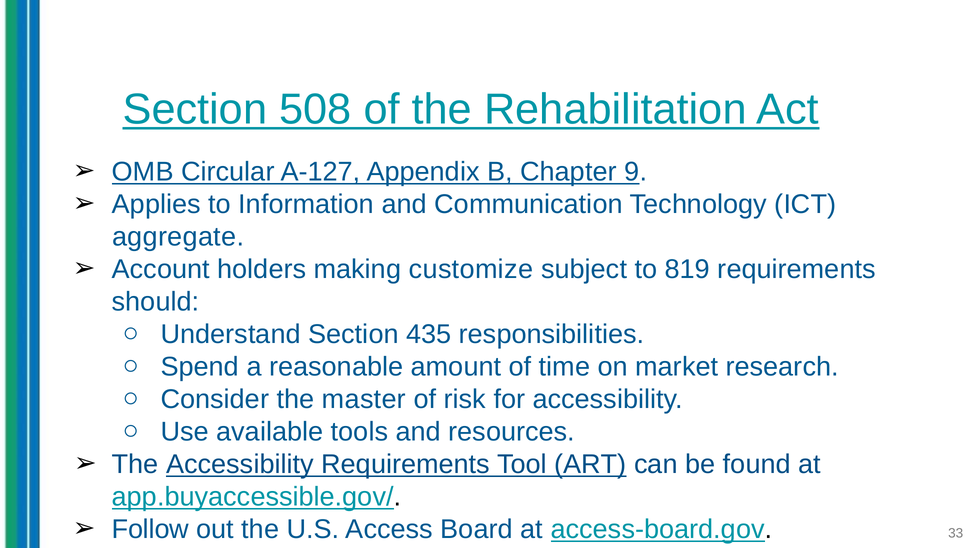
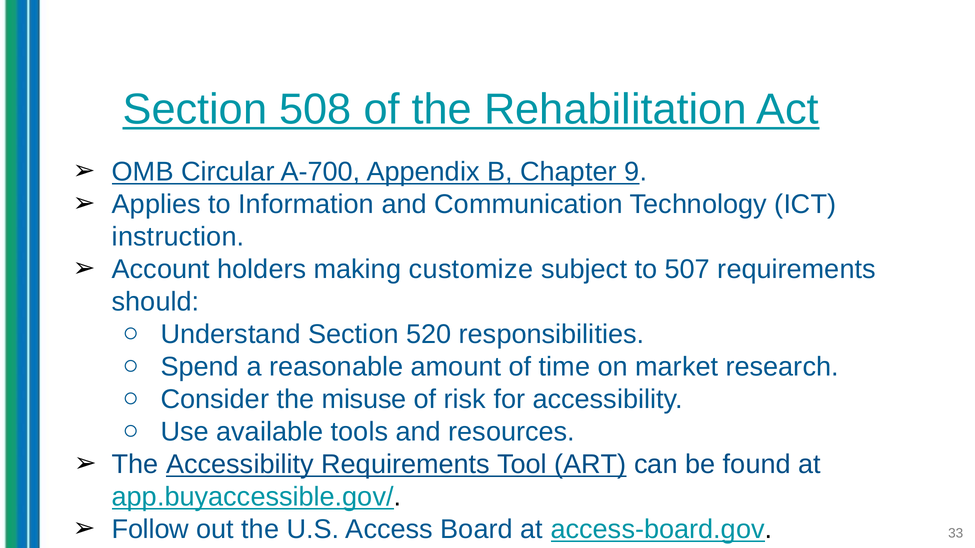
A-127: A-127 -> A-700 (321, 172)
aggregate: aggregate -> instruction (178, 237)
819: 819 -> 507 (687, 270)
435: 435 -> 520 (429, 335)
master: master -> misuse (364, 400)
